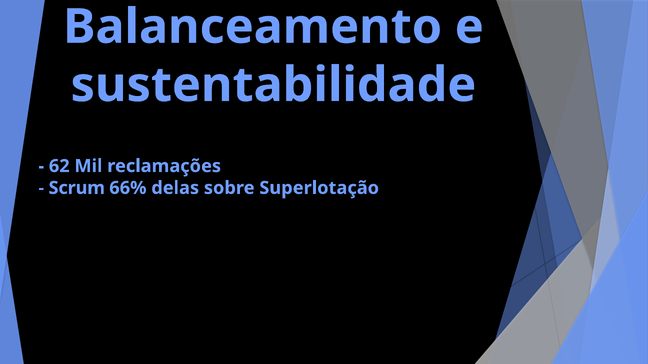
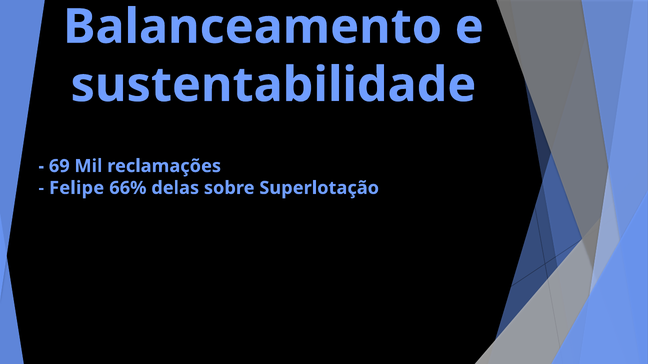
62: 62 -> 69 (59, 166)
Scrum: Scrum -> Felipe (77, 188)
